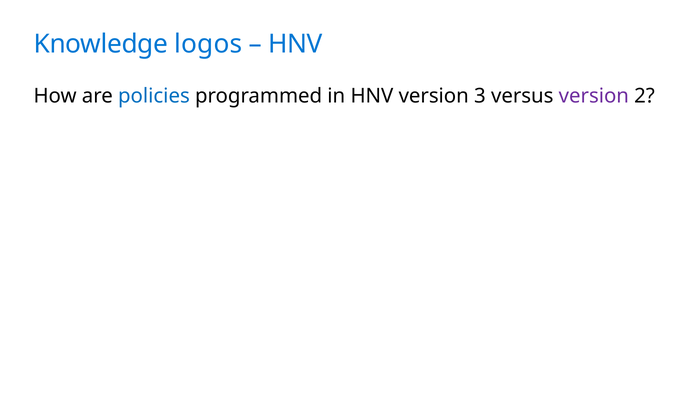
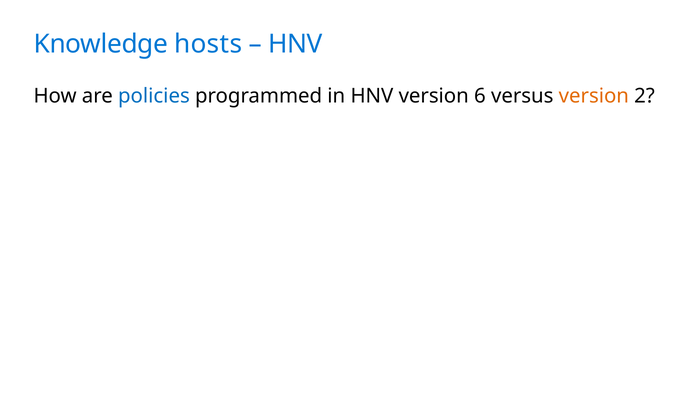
logos: logos -> hosts (208, 44)
3: 3 -> 6 (480, 96)
version colour: purple -> orange (594, 96)
